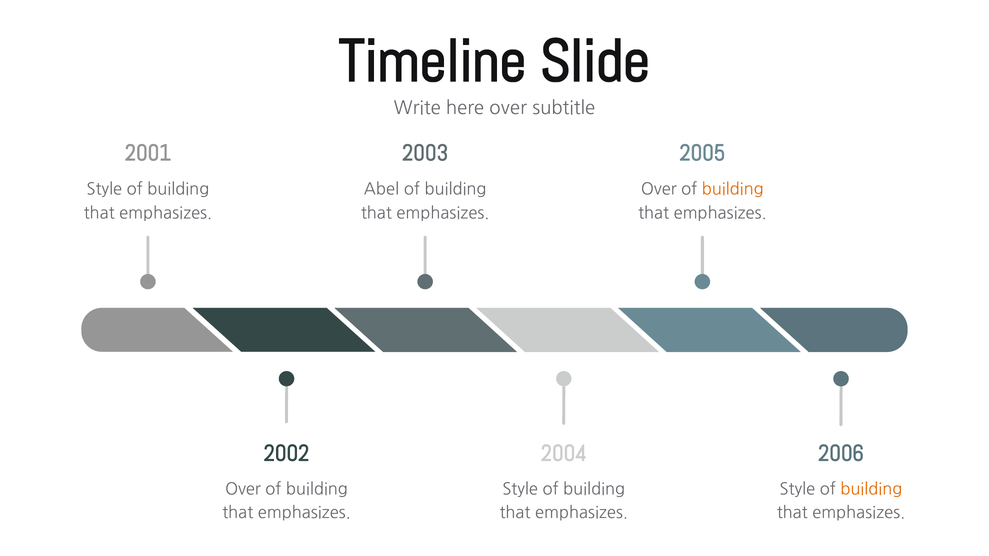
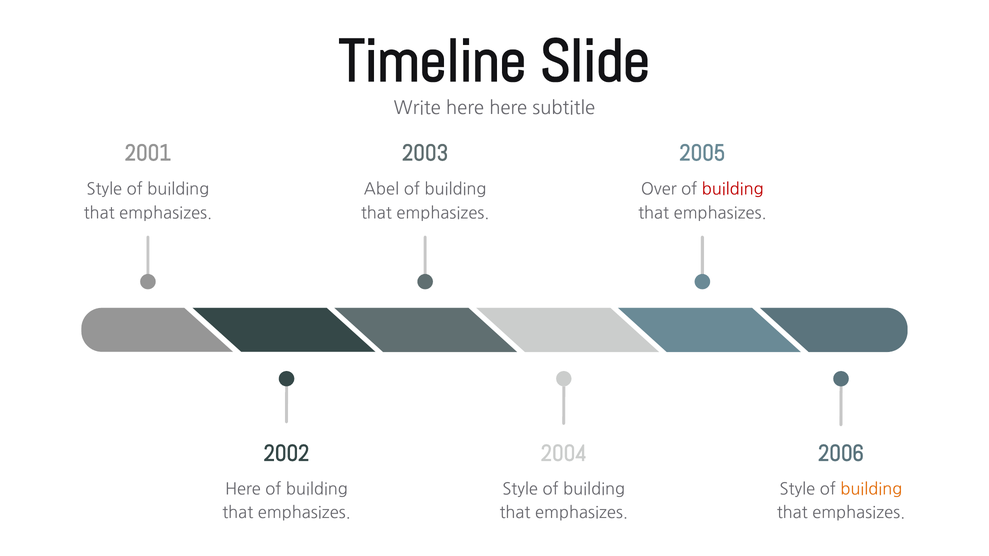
here over: over -> here (508, 108)
building colour: orange -> red (733, 190)
Over: Over -> Here (243, 490)
